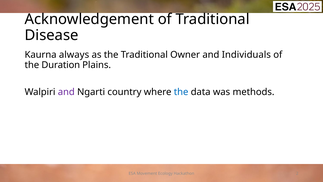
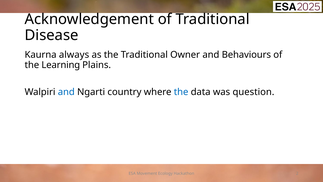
Individuals: Individuals -> Behaviours (246, 55)
Duration: Duration -> Learning (61, 65)
and colour: purple -> blue (66, 92)
methods: methods -> question (253, 92)
